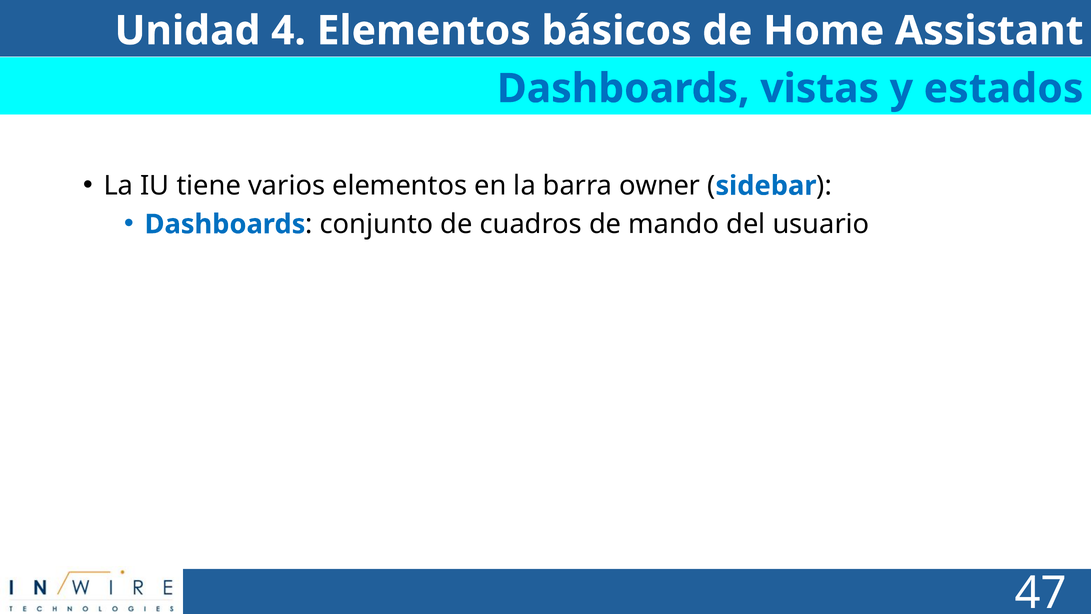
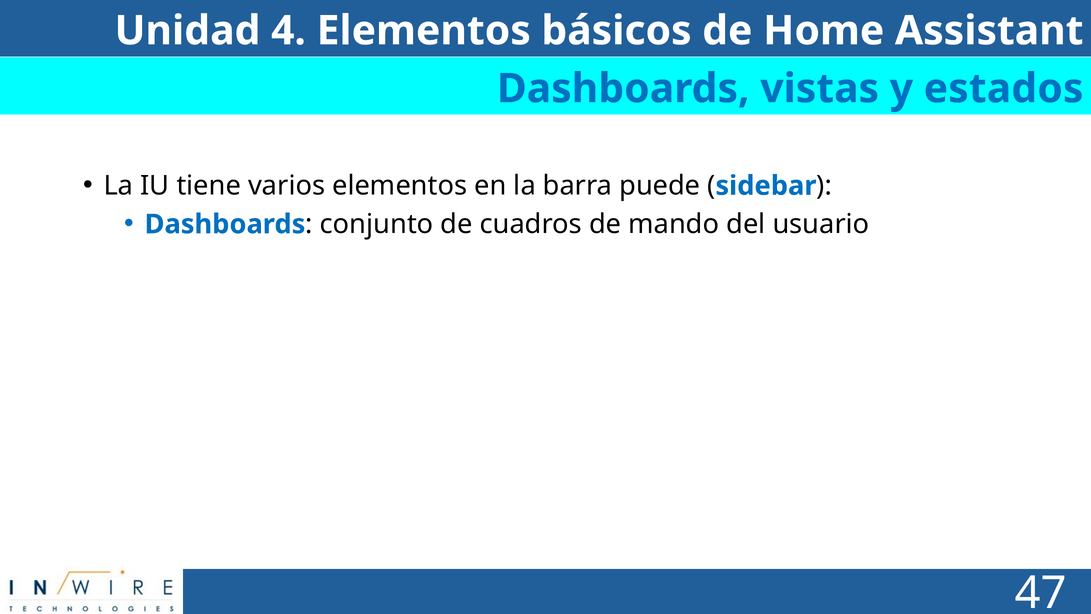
owner: owner -> puede (660, 186)
